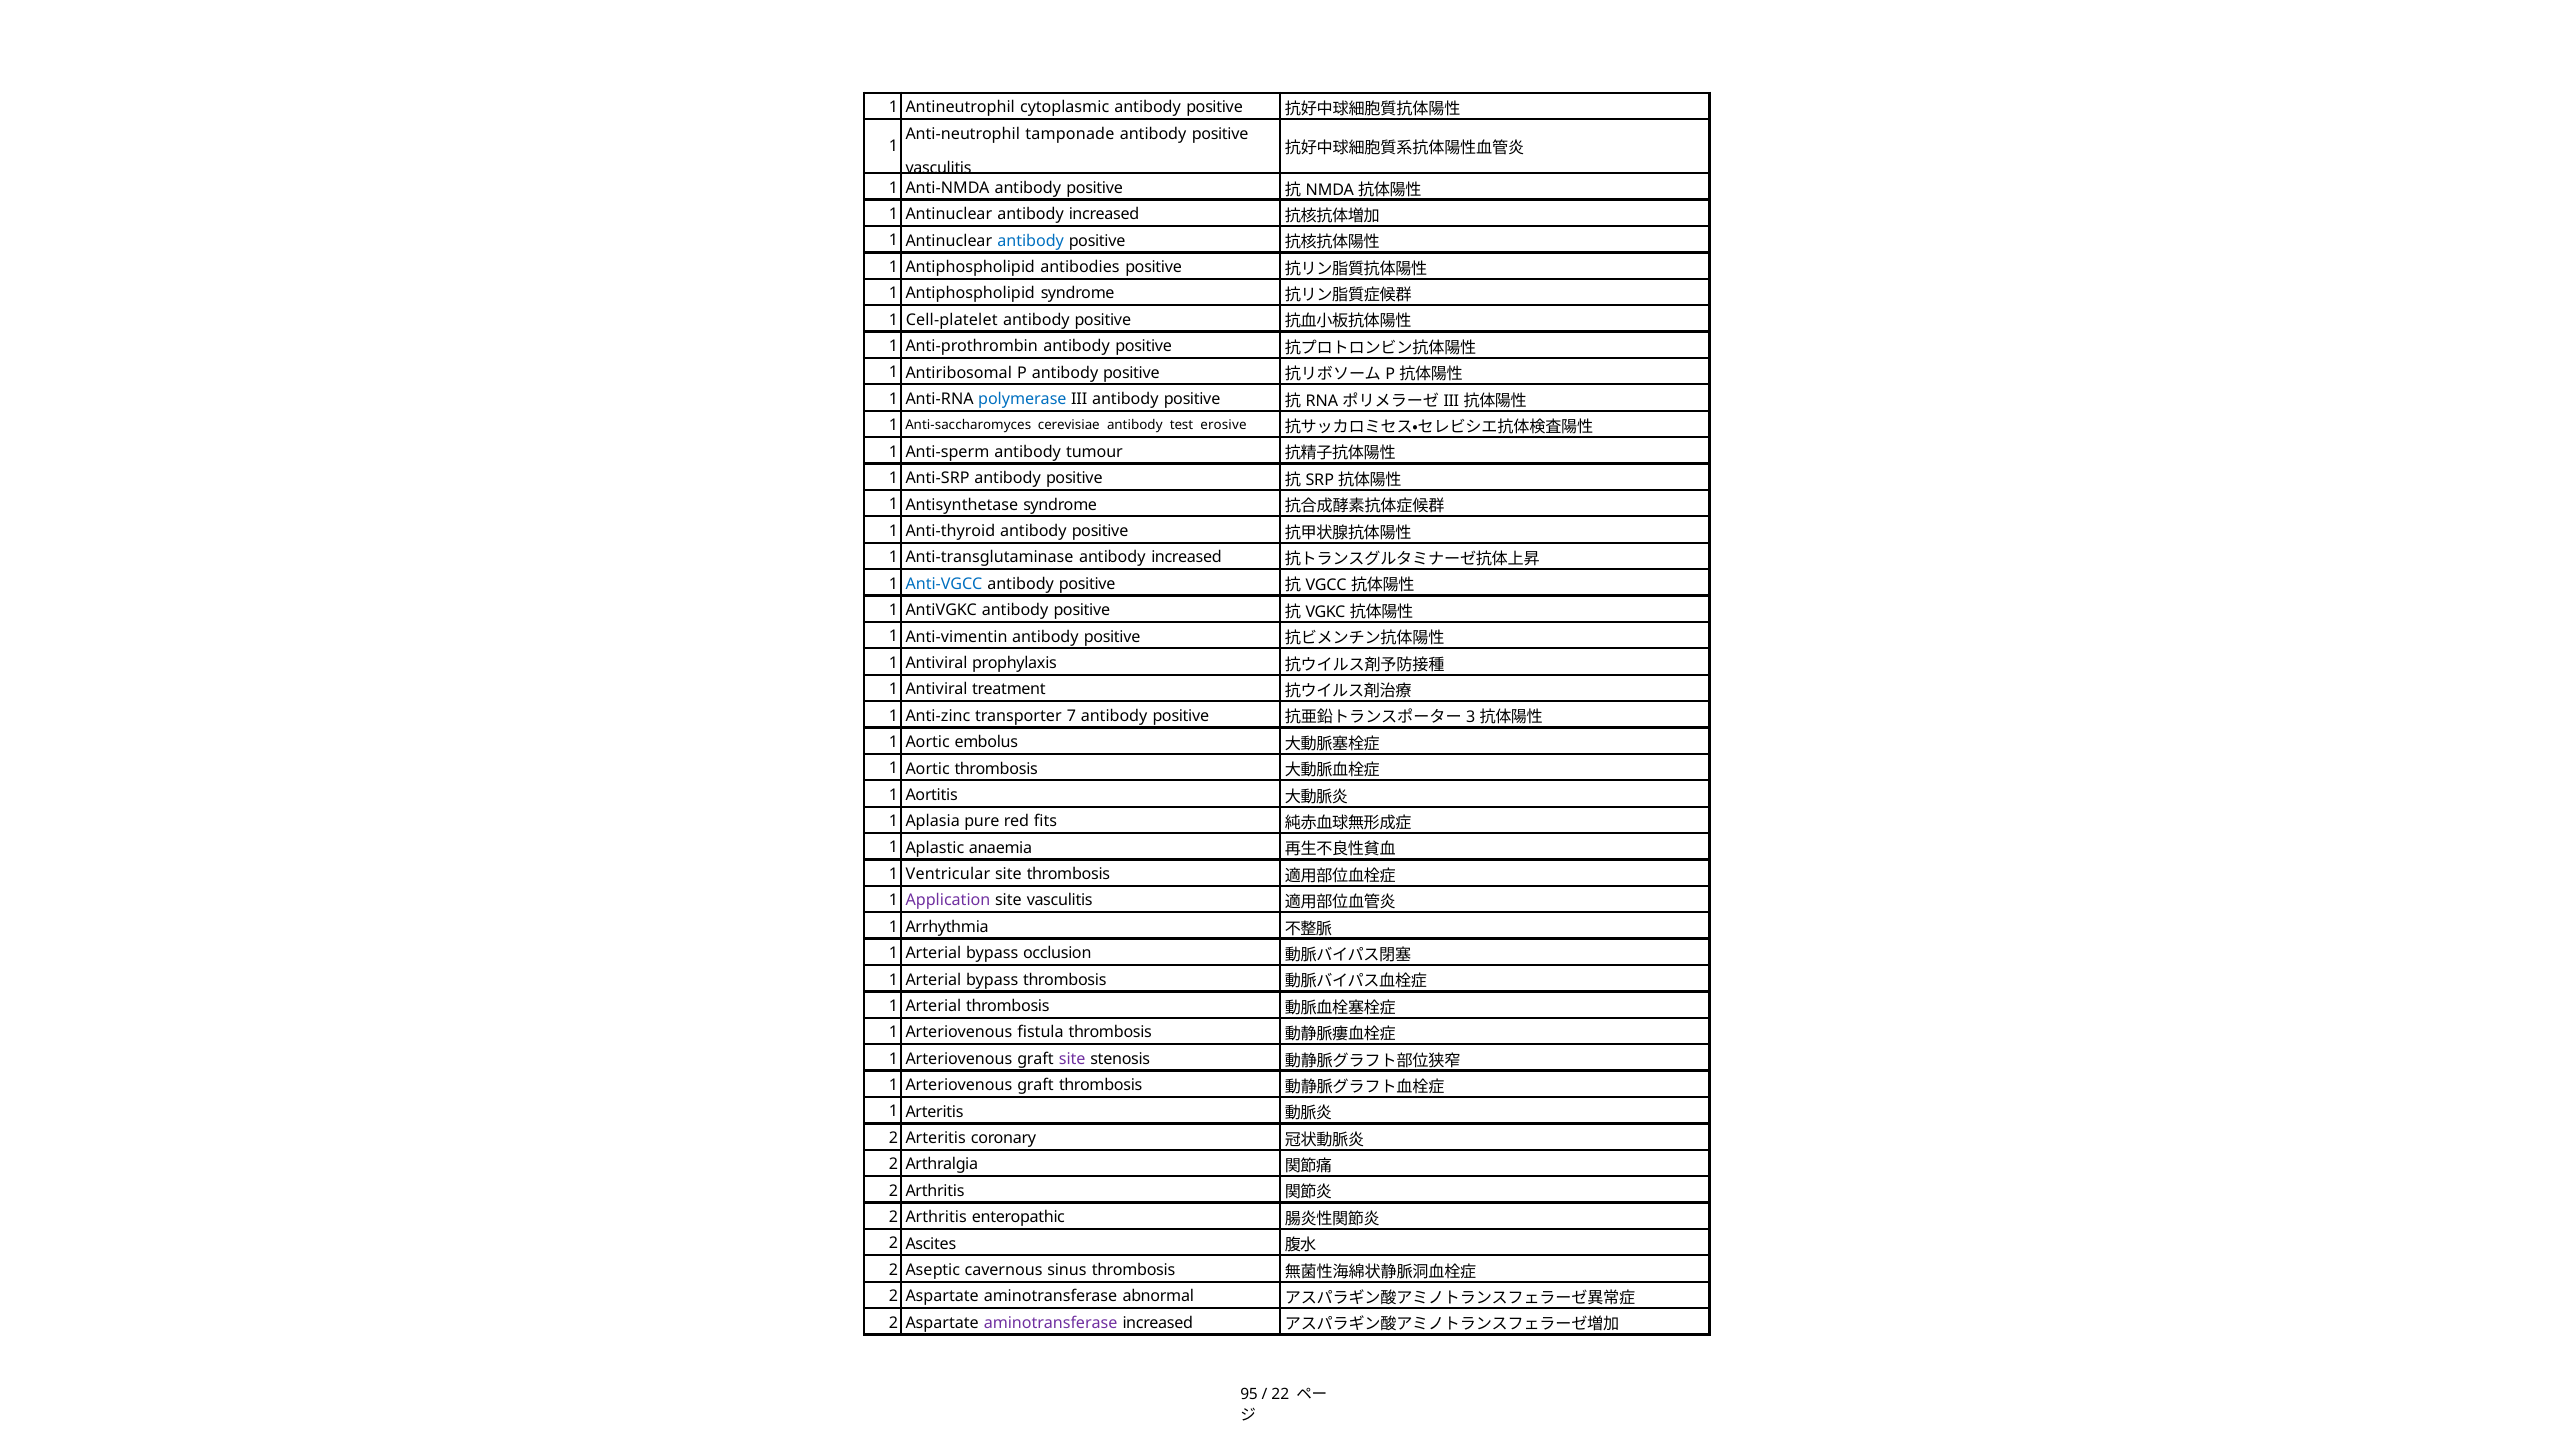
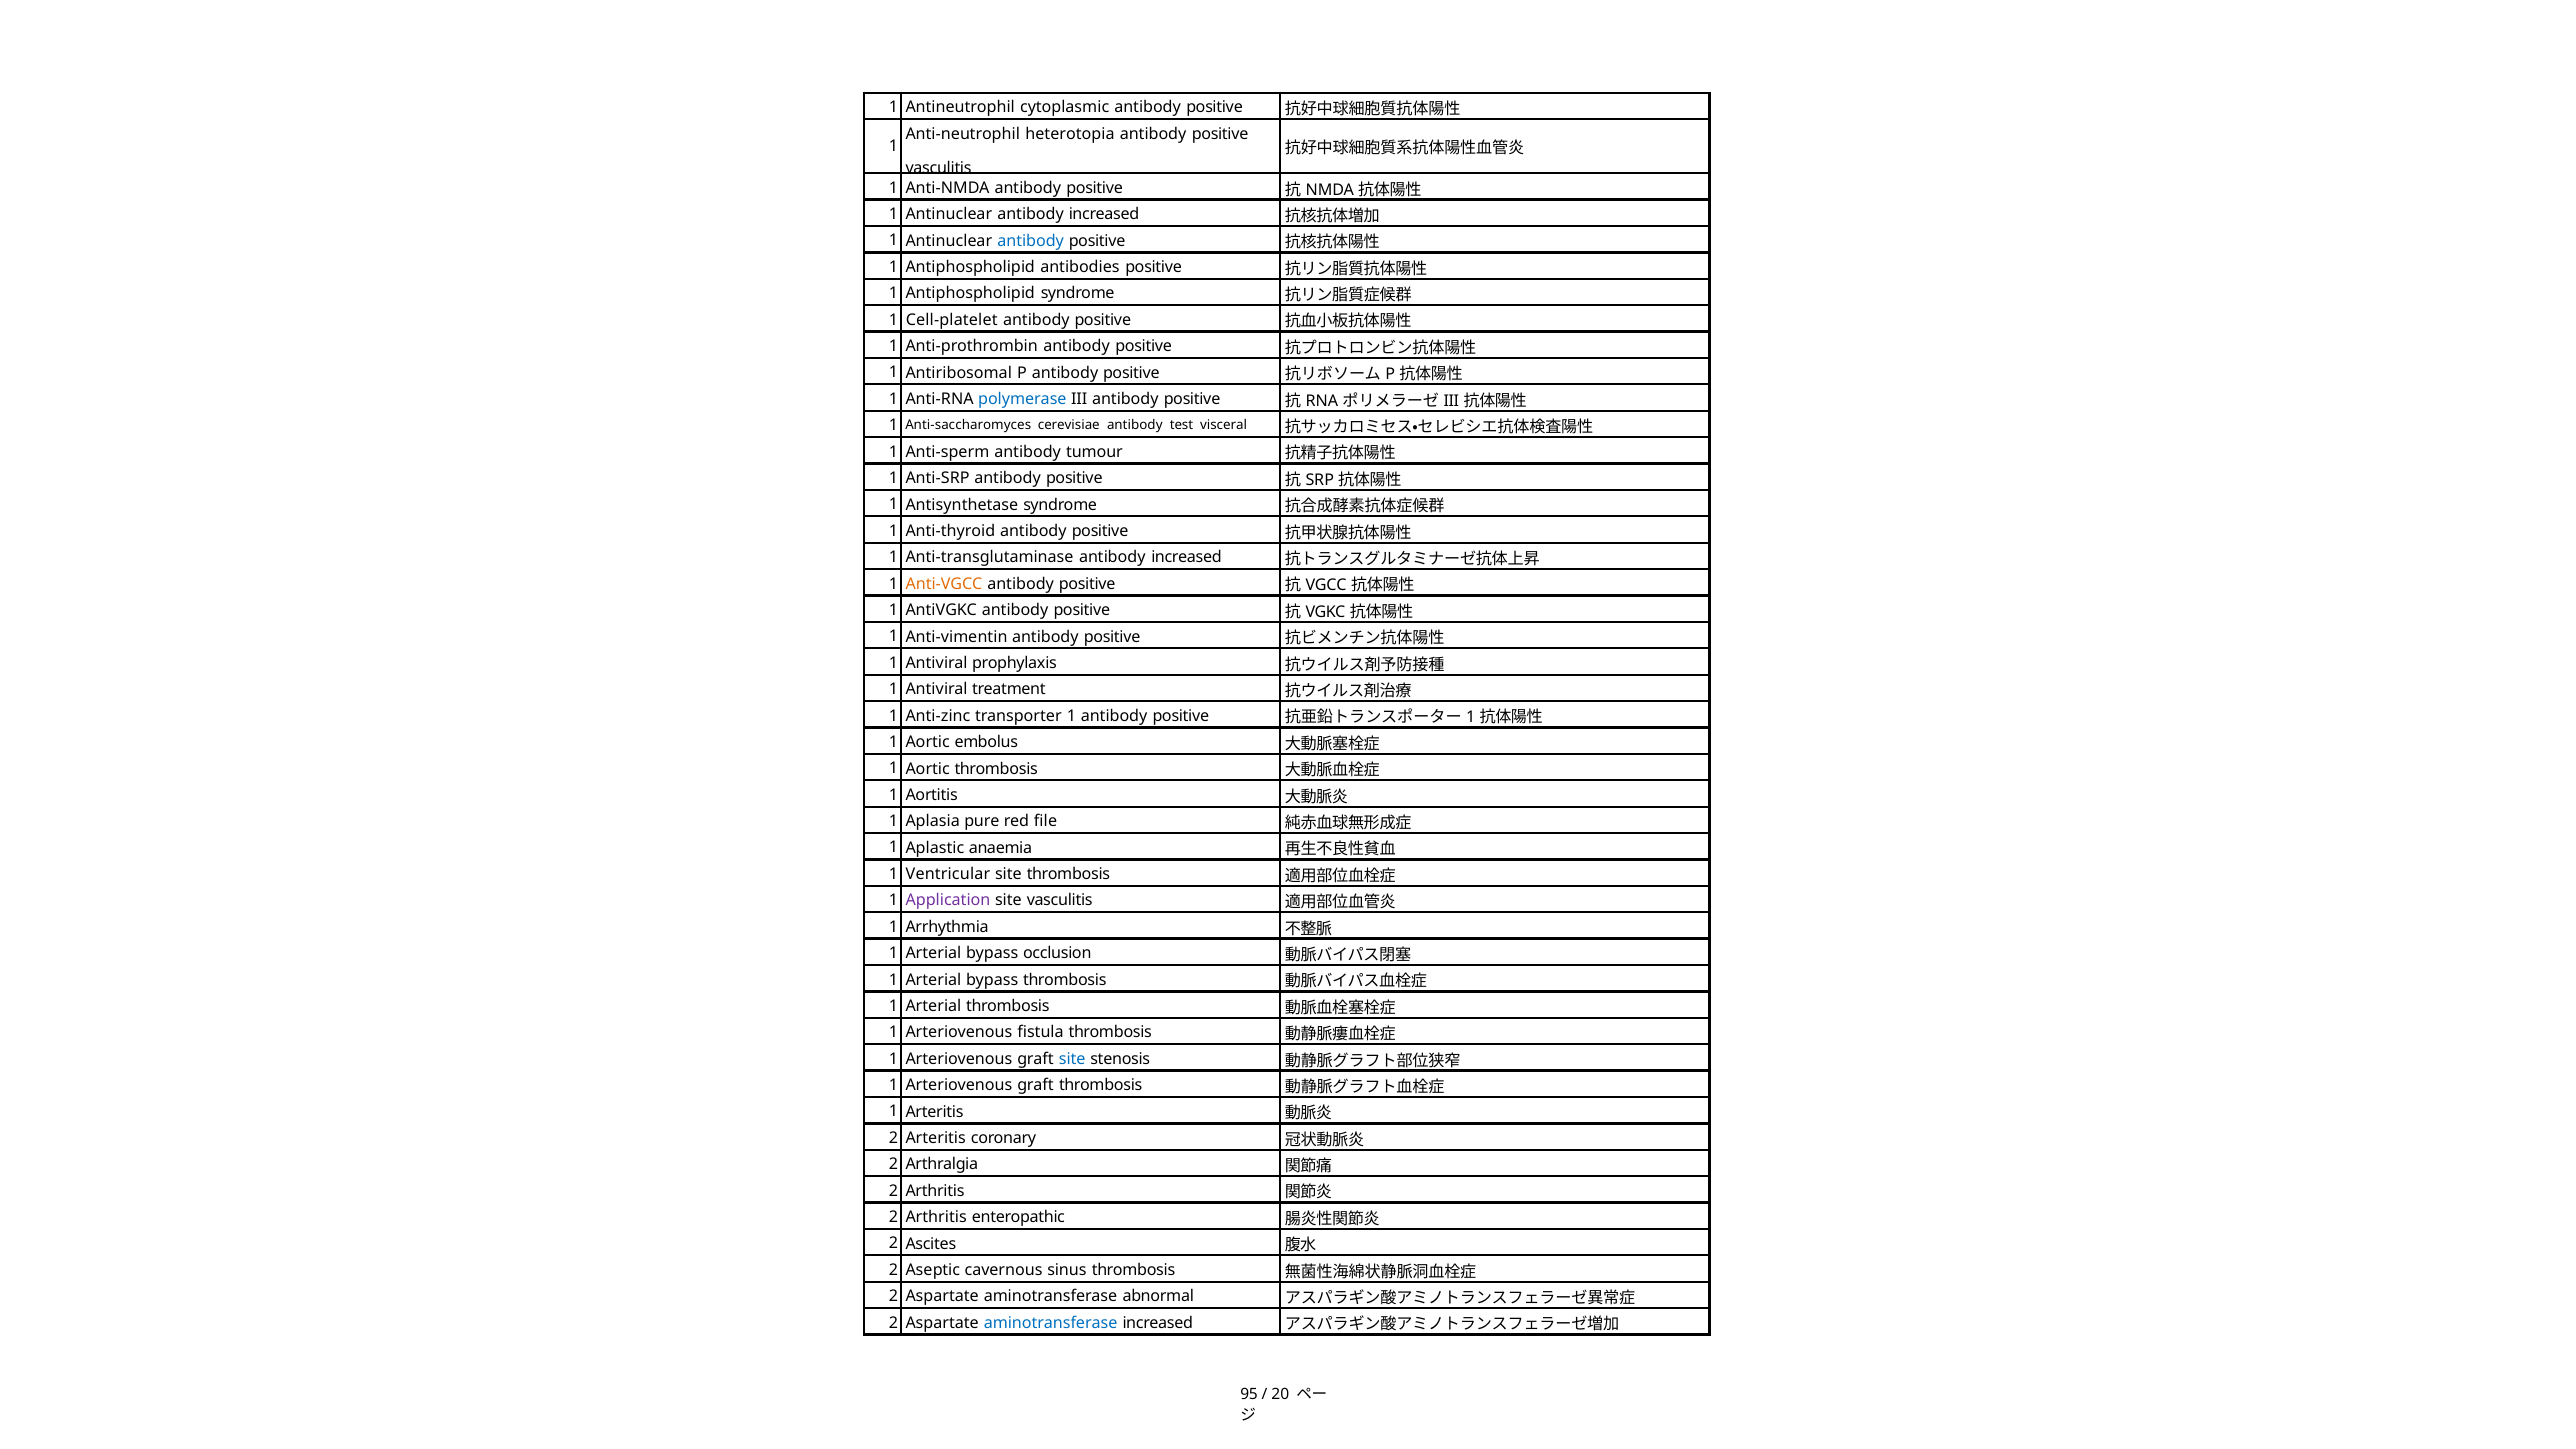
tamponade: tamponade -> heterotopia (1070, 134)
erosive: erosive -> visceral (1224, 425)
Anti-VGCC colour: blue -> orange (944, 584)
transporter 7: 7 -> 1 (1071, 716)
3: 3 -> 1 (1471, 718)
fits: fits -> file (1045, 821)
site colour: purple -> blue (1072, 1059)
aminotransferase colour: purple -> blue (1051, 1323)
22: 22 -> 20 (1280, 1394)
